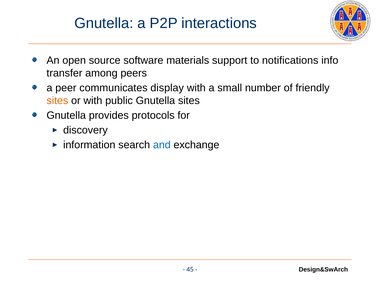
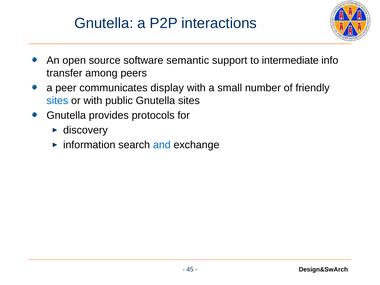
materials: materials -> semantic (188, 60)
notifications: notifications -> intermediate (290, 60)
sites colour: orange -> blue (57, 101)
